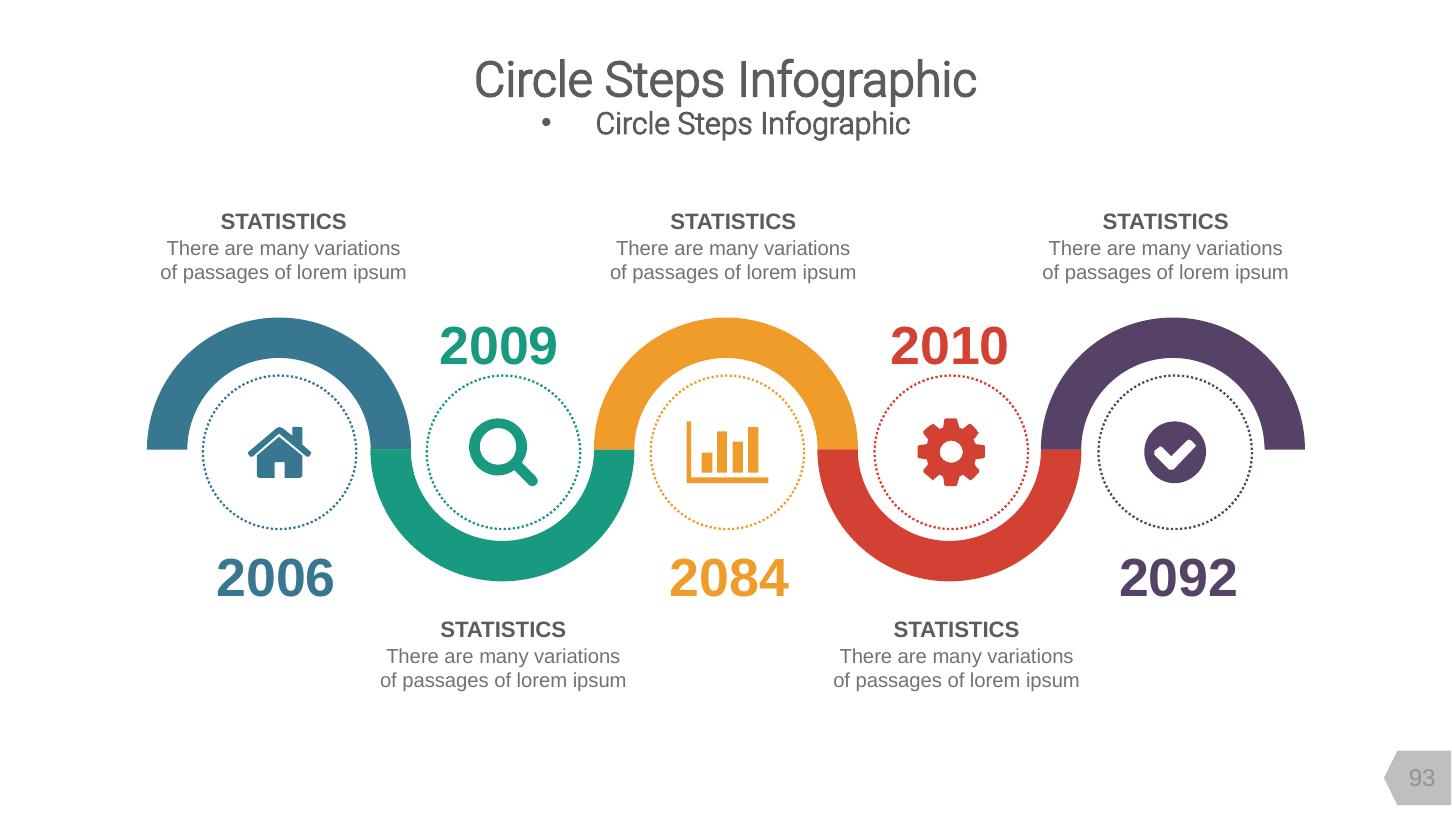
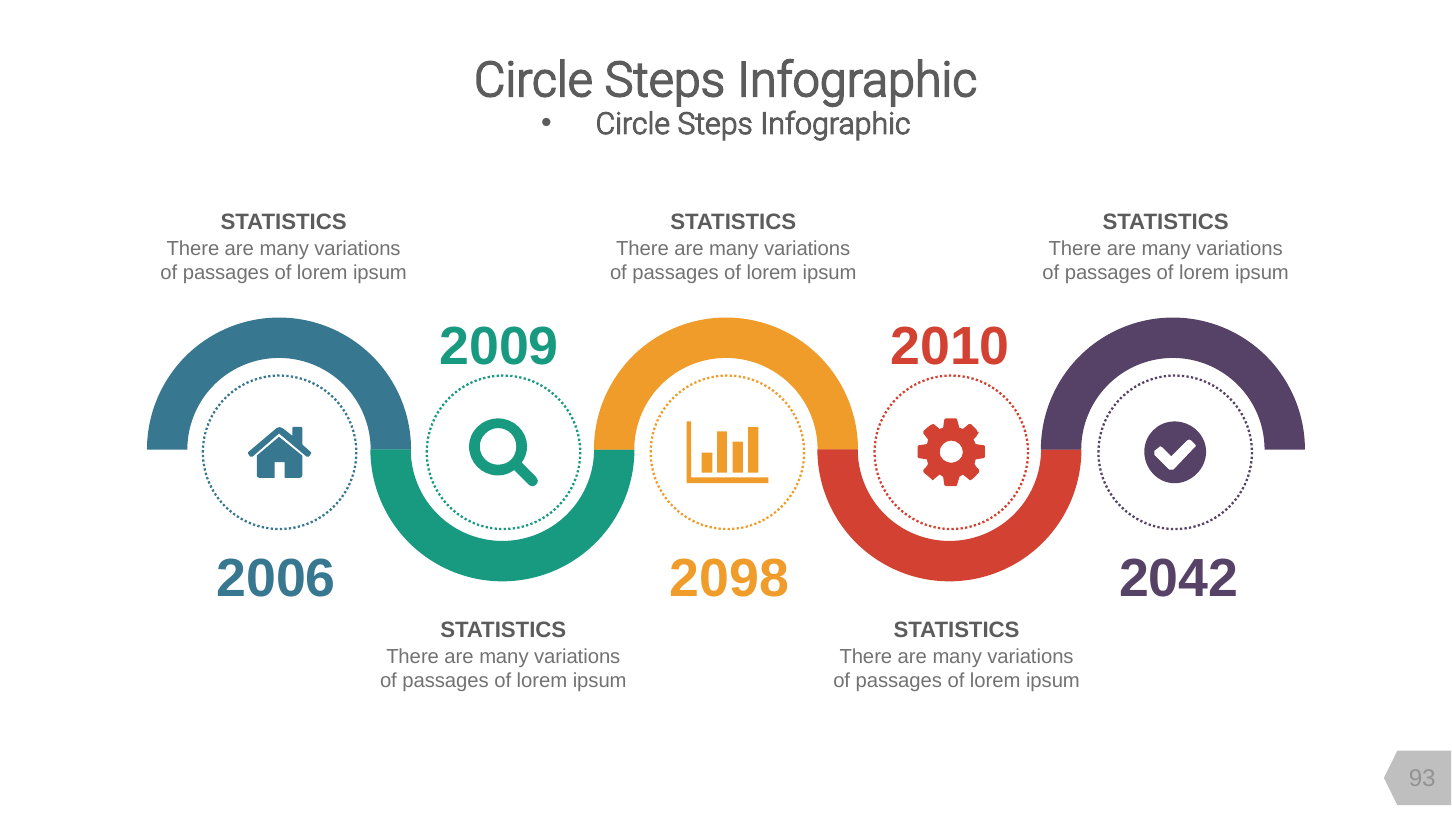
2084: 2084 -> 2098 (730, 579)
2092: 2092 -> 2042 (1179, 579)
